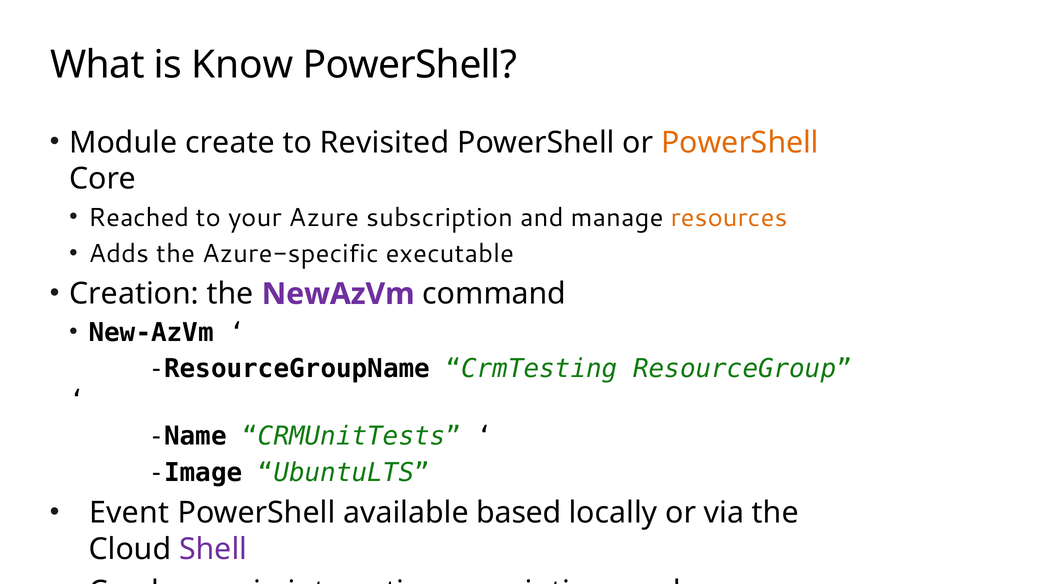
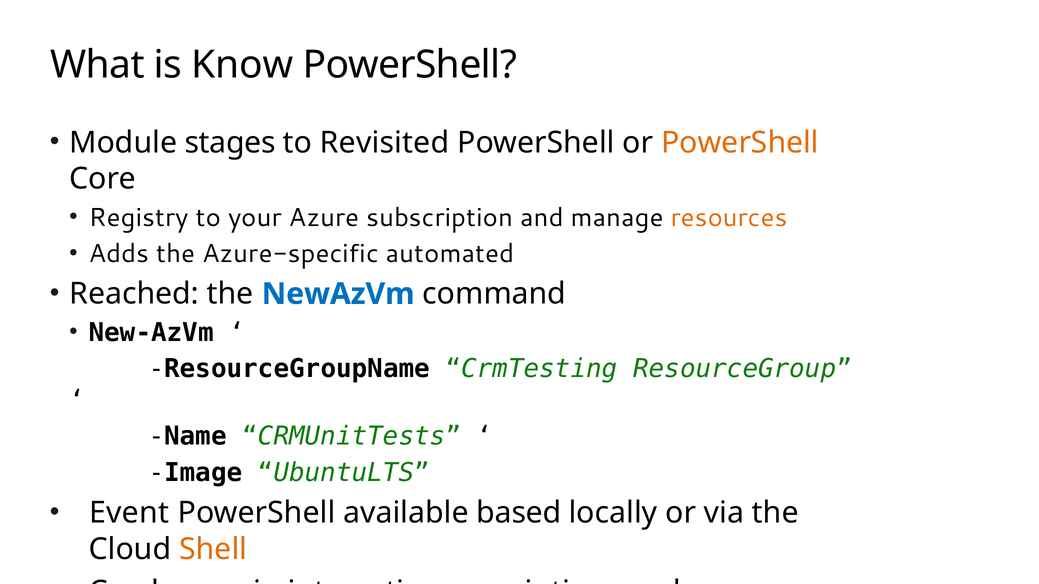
create: create -> stages (230, 143)
Reached: Reached -> Registry (139, 218)
executable: executable -> automated (450, 254)
Creation: Creation -> Reached (134, 294)
NewAzVm colour: purple -> blue (338, 294)
Shell colour: purple -> orange (213, 550)
